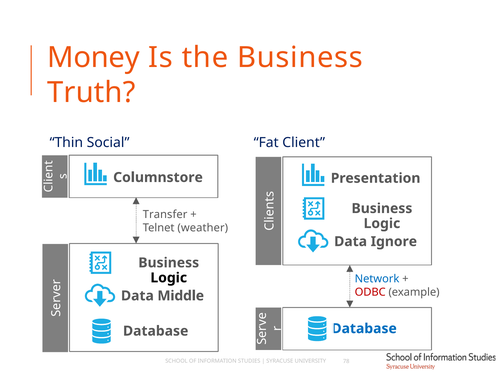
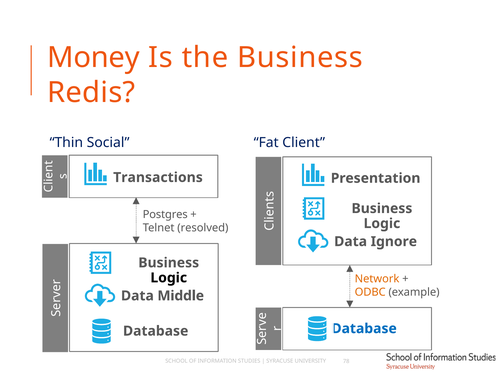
Truth: Truth -> Redis (91, 93)
Columnstore: Columnstore -> Transactions (158, 178)
Transfer: Transfer -> Postgres (165, 215)
weather: weather -> resolved (203, 228)
Network colour: blue -> orange (377, 279)
ODBC colour: red -> orange (370, 293)
